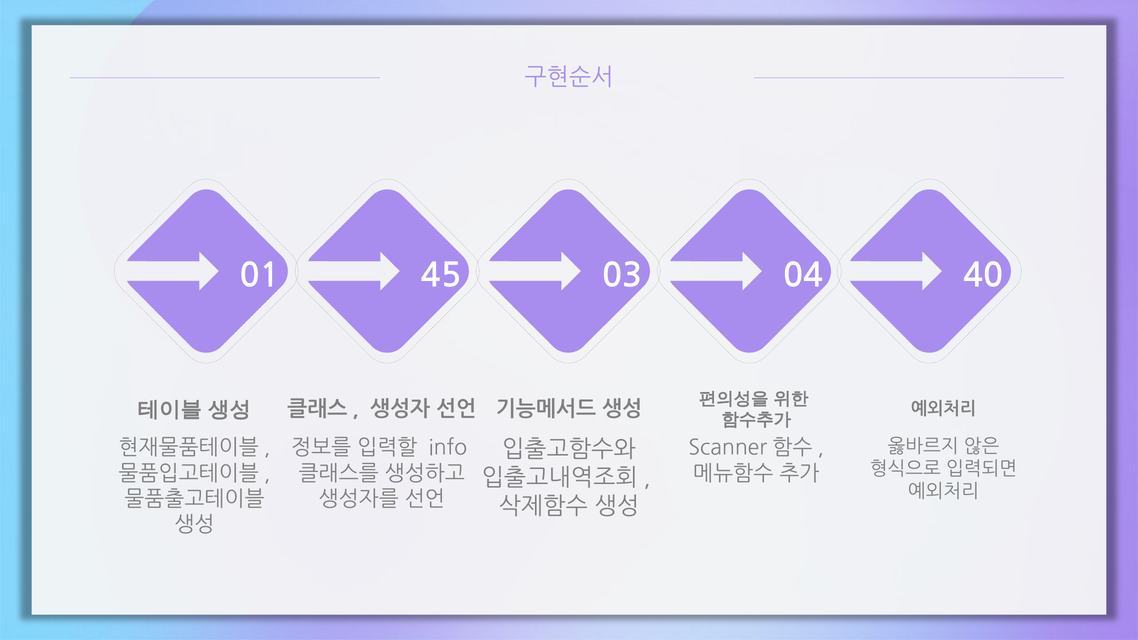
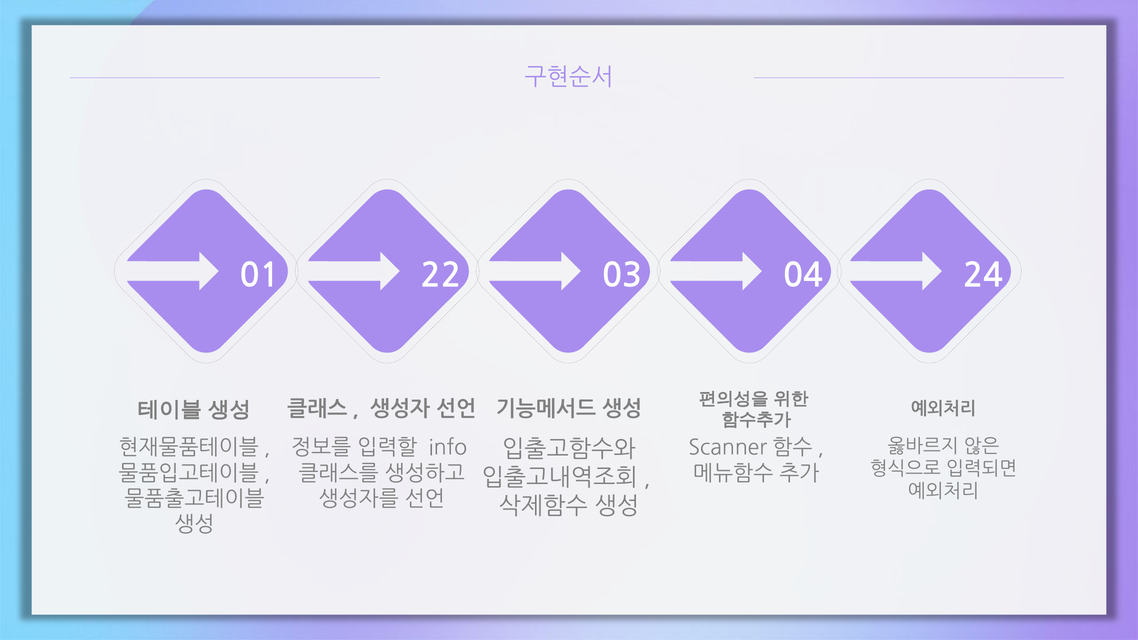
45: 45 -> 22 (441, 276)
40: 40 -> 24 (983, 276)
